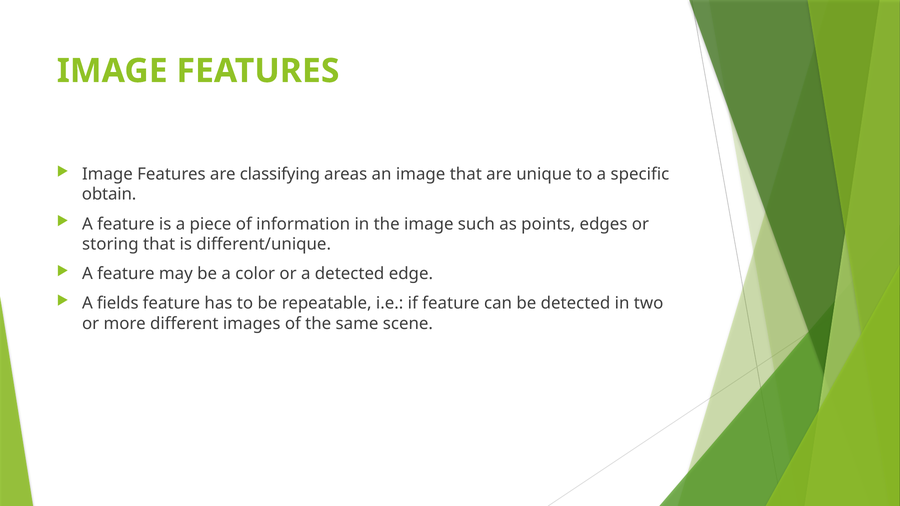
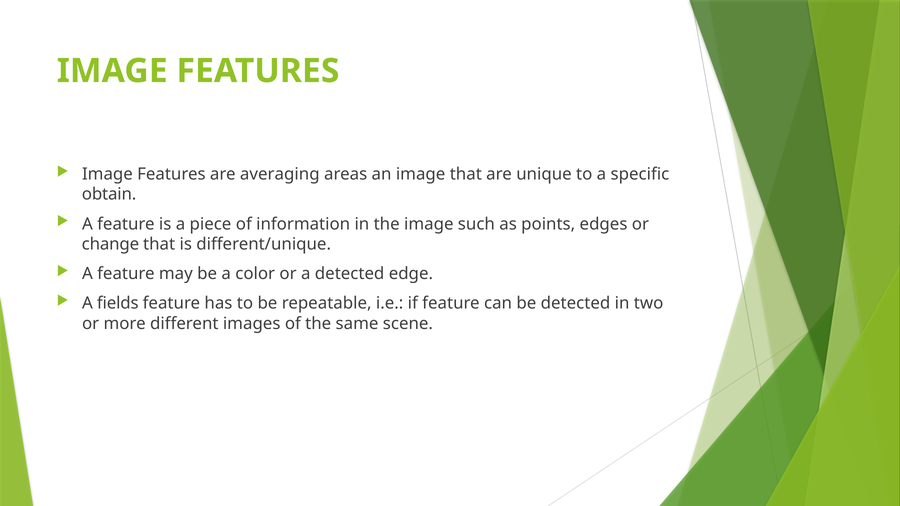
classifying: classifying -> averaging (280, 174)
storing: storing -> change (110, 244)
